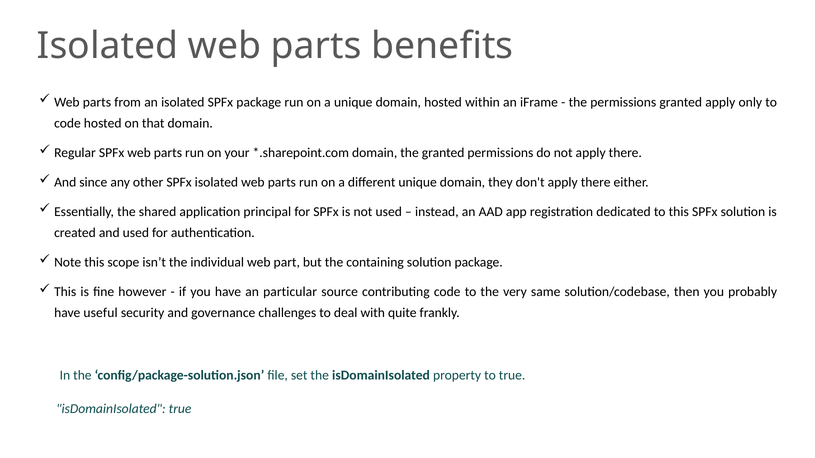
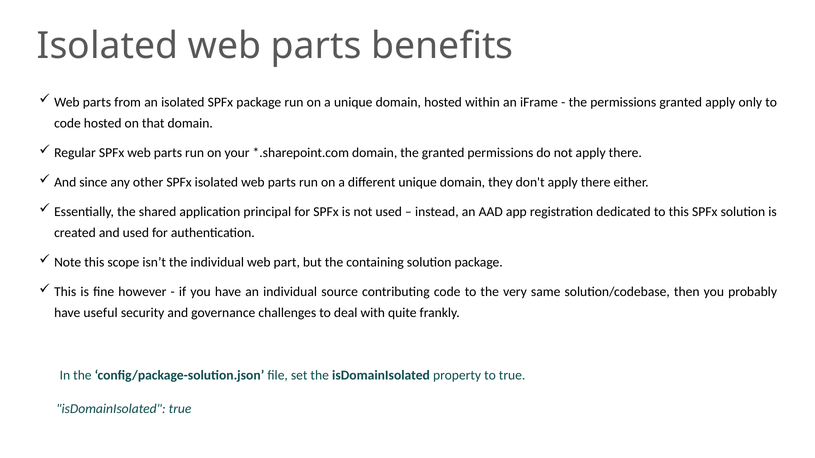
an particular: particular -> individual (290, 292)
